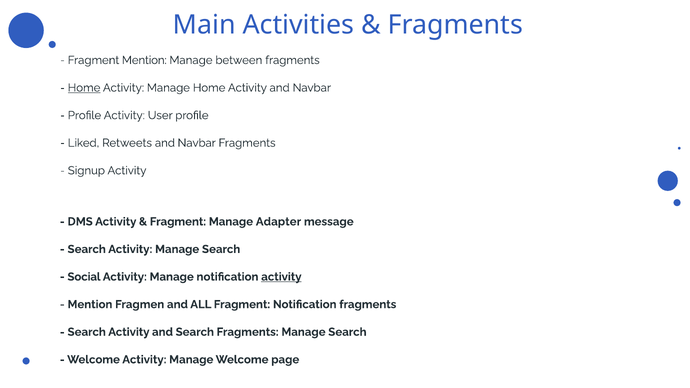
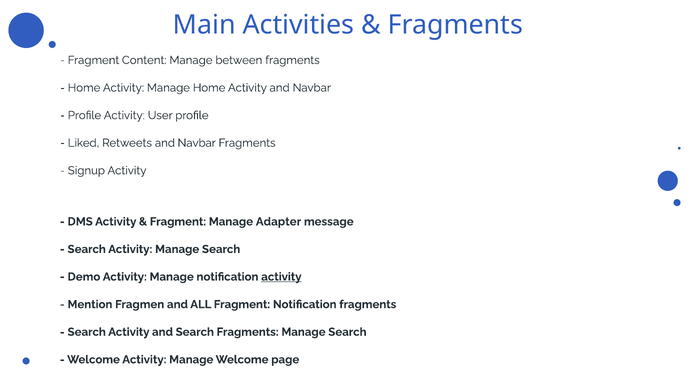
Fragment Mention: Mention -> Content (144, 60)
Home underline: present -> none (84, 88)
Social: Social -> Demo (84, 277)
